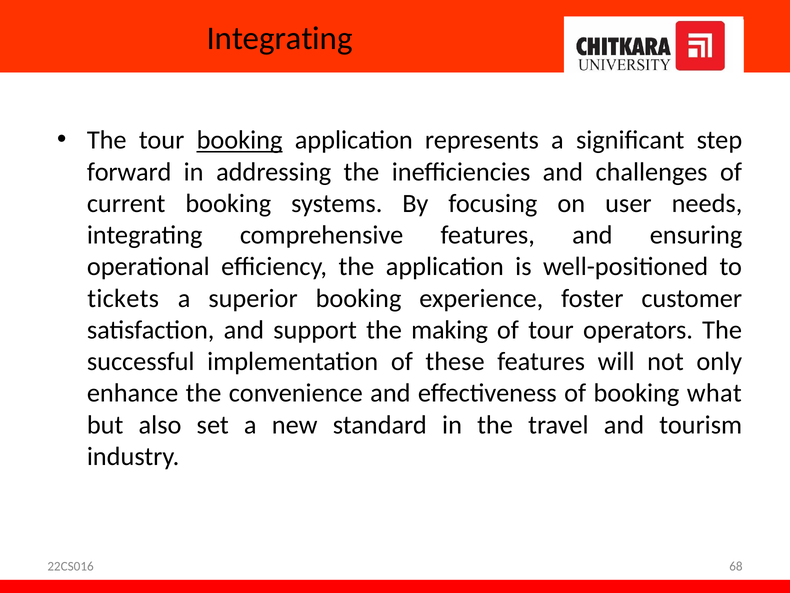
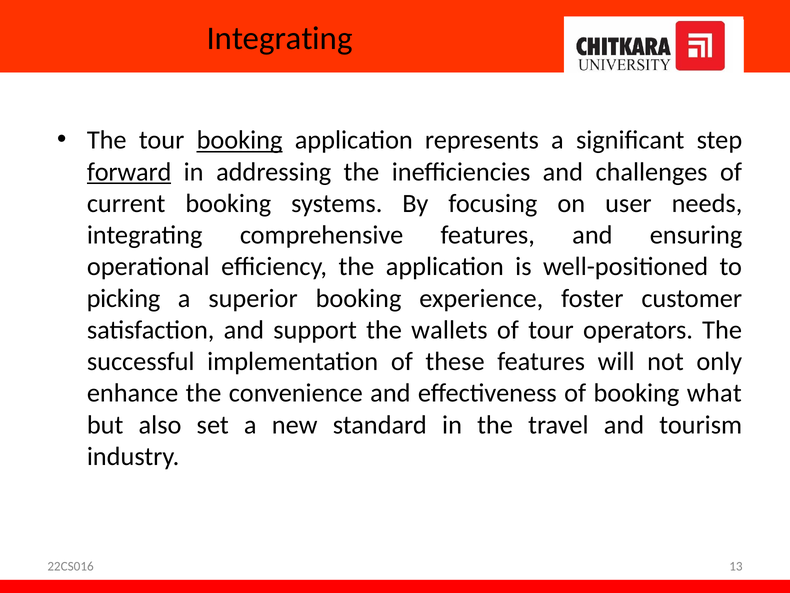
forward underline: none -> present (129, 172)
tickets: tickets -> picking (123, 298)
making: making -> wallets (449, 330)
68: 68 -> 13 (736, 566)
